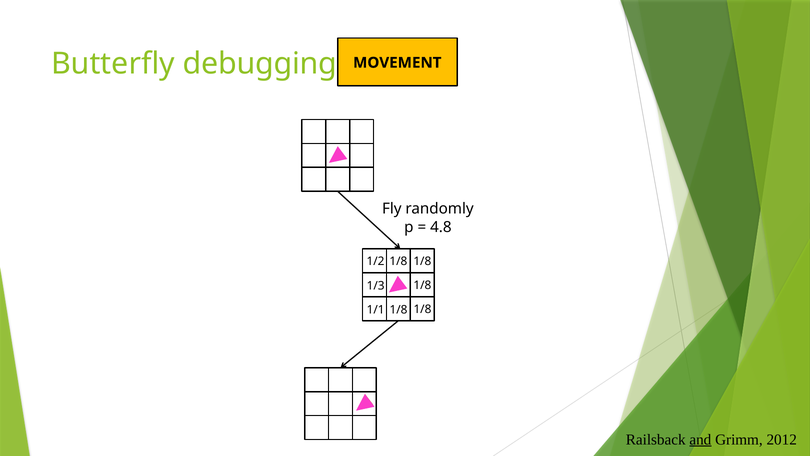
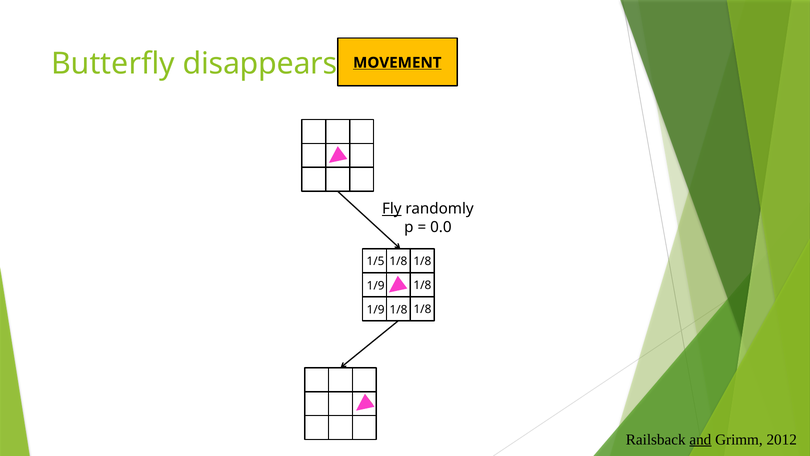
debugging: debugging -> disappears (260, 64)
MOVEMENT underline: none -> present (397, 63)
Fly underline: none -> present (392, 209)
4.8: 4.8 -> 0.0 (441, 227)
1/2: 1/2 -> 1/5 (376, 261)
1/3: 1/3 -> 1/9 (376, 285)
1/1: 1/1 -> 1/9 (376, 309)
